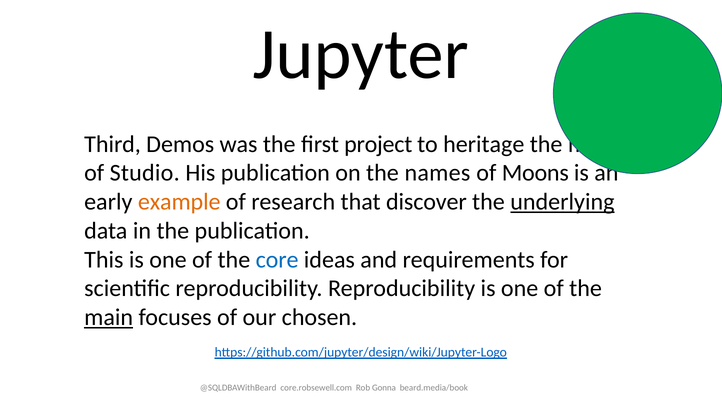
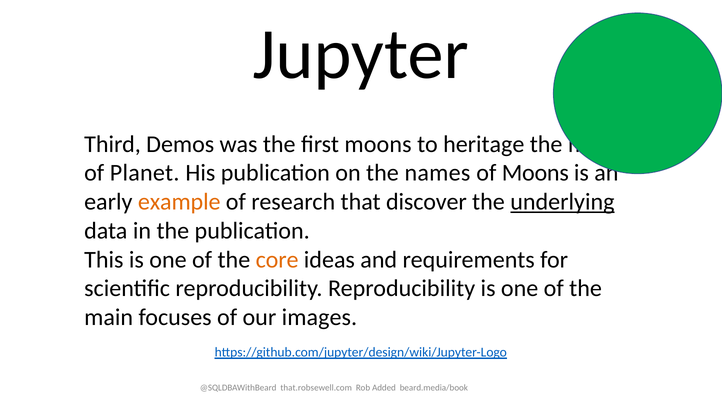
first project: project -> moons (378, 144)
Studio: Studio -> Planet (145, 173)
core colour: blue -> orange (277, 260)
main underline: present -> none (109, 317)
chosen: chosen -> images (319, 317)
core.robsewell.com: core.robsewell.com -> that.robsewell.com (316, 388)
Gonna: Gonna -> Added (384, 388)
